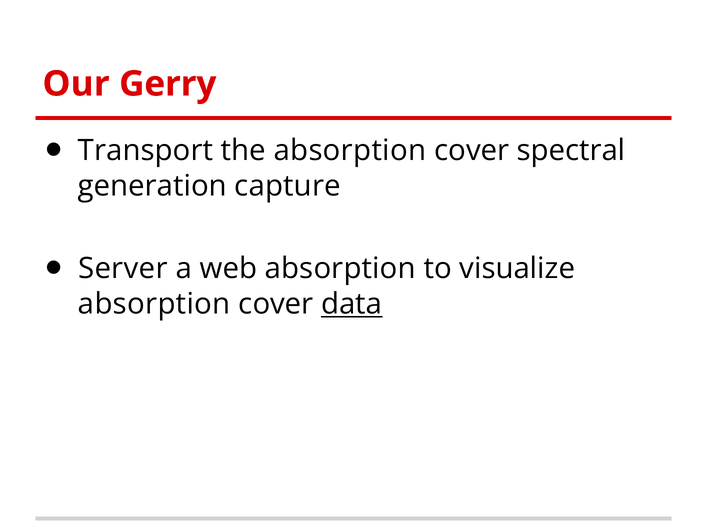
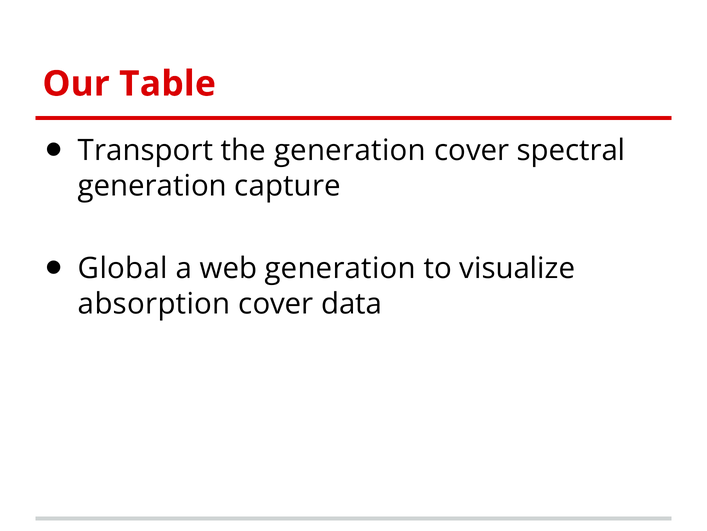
Gerry: Gerry -> Table (167, 84)
the absorption: absorption -> generation (350, 151)
Server: Server -> Global (123, 268)
web absorption: absorption -> generation (340, 268)
data underline: present -> none (352, 304)
